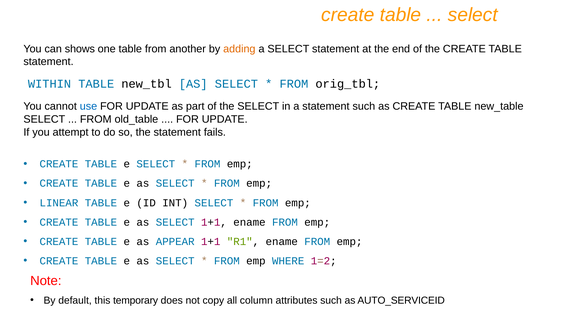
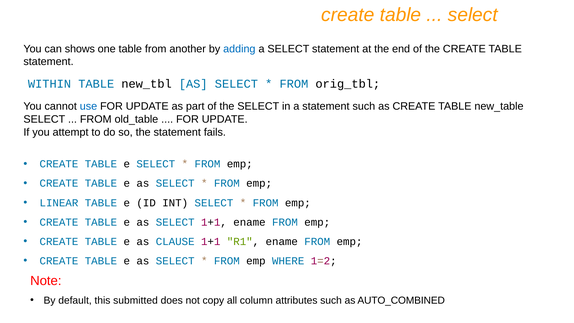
adding colour: orange -> blue (239, 49)
APPEAR: APPEAR -> CLAUSE (175, 241)
temporary: temporary -> submitted (135, 300)
AUTO_SERVICEID: AUTO_SERVICEID -> AUTO_COMBINED (401, 300)
